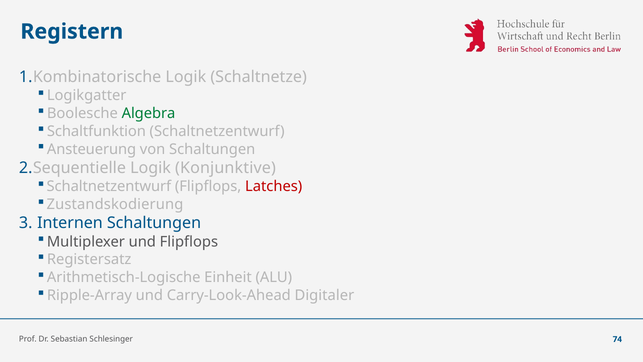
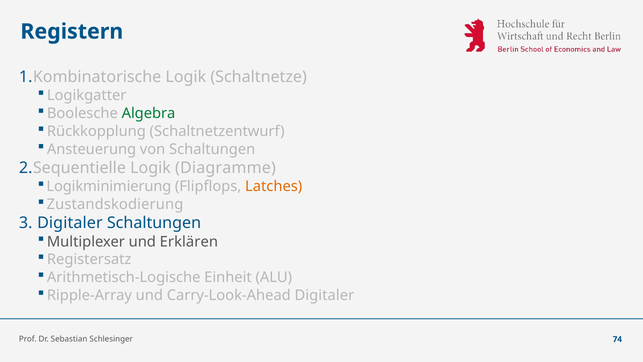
Schaltfunktion: Schaltfunktion -> Rückkopplung (96, 131)
Konjunktive: Konjunktive -> Diagramme (225, 168)
Schaltnetzentwurf: Schaltnetzentwurf -> Logikminimierung (109, 186)
Latches colour: red -> orange (274, 186)
Internen: Internen -> Digitaler (70, 223)
und Flipflops: Flipflops -> Erklären (189, 241)
